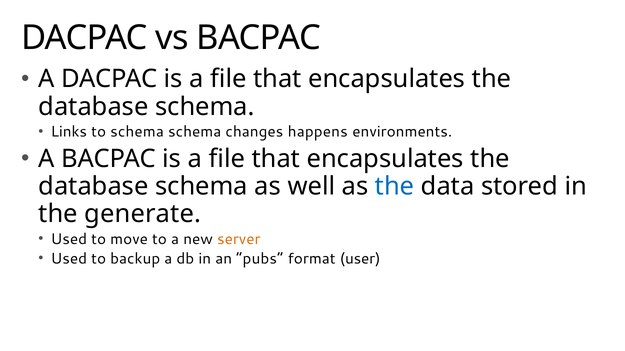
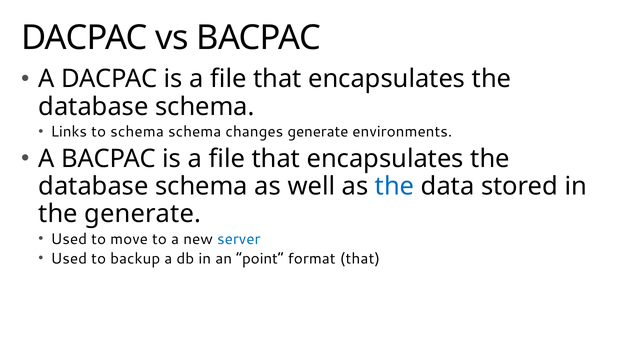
changes happens: happens -> generate (318, 132)
server colour: orange -> blue (239, 239)
pubs: pubs -> point (260, 259)
format user: user -> that (360, 259)
